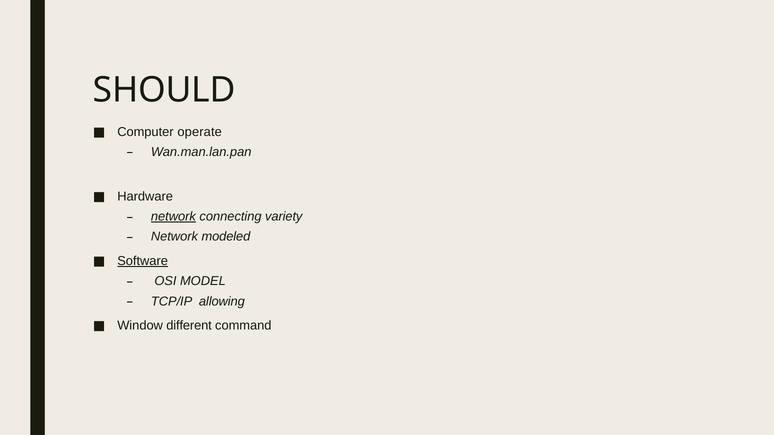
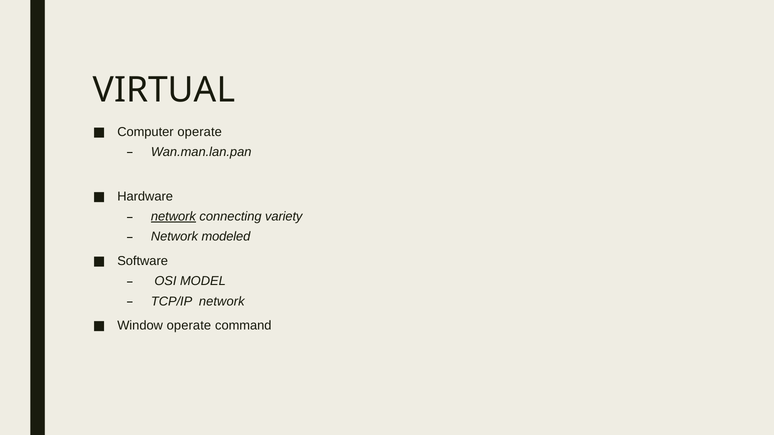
SHOULD: SHOULD -> VIRTUAL (164, 90)
Software underline: present -> none (143, 261)
TCP/IP allowing: allowing -> network (222, 302)
Window different: different -> operate (189, 326)
